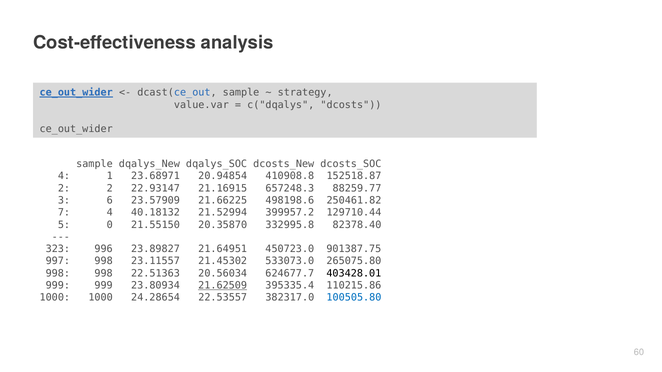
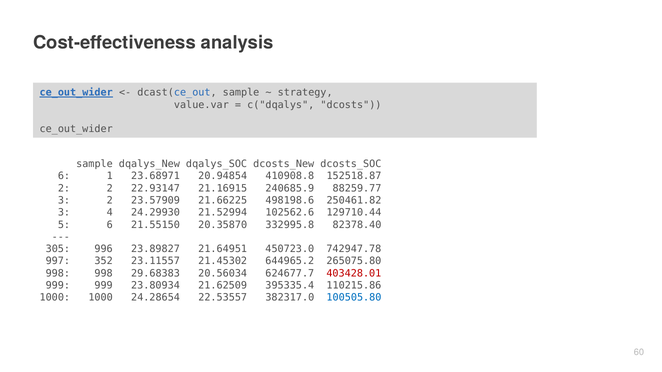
4: 4 -> 6 (64, 176)
657248.3: 657248.3 -> 240685.9 (290, 188)
3 6: 6 -> 2 (110, 201)
7: 7 -> 3 (64, 213)
40.18132: 40.18132 -> 24.29930 (156, 213)
399957.2: 399957.2 -> 102562.6 (290, 213)
5 0: 0 -> 6 (110, 225)
323: 323 -> 305 (58, 249)
901387.75: 901387.75 -> 742947.78 (354, 249)
997 998: 998 -> 352 (104, 261)
533073.0: 533073.0 -> 644965.2 (290, 261)
22.51363: 22.51363 -> 29.68383 (156, 274)
403428.01 colour: black -> red (354, 274)
21.62509 underline: present -> none (223, 286)
